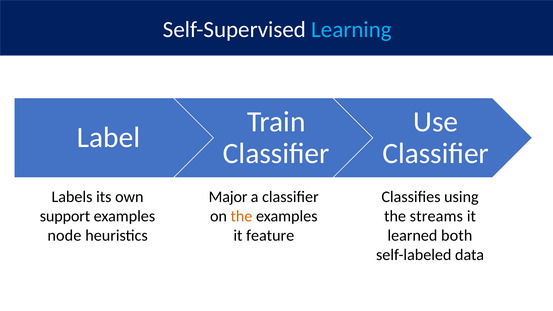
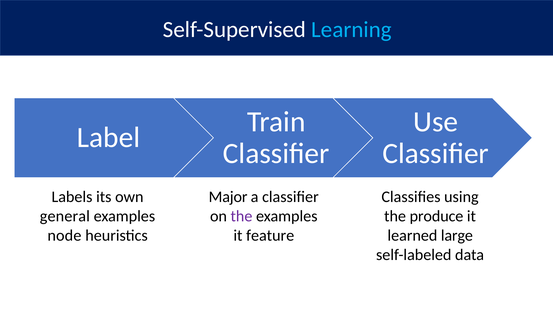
support: support -> general (65, 216)
the colour: orange -> purple (241, 216)
streams: streams -> produce (436, 216)
both: both -> large (457, 235)
